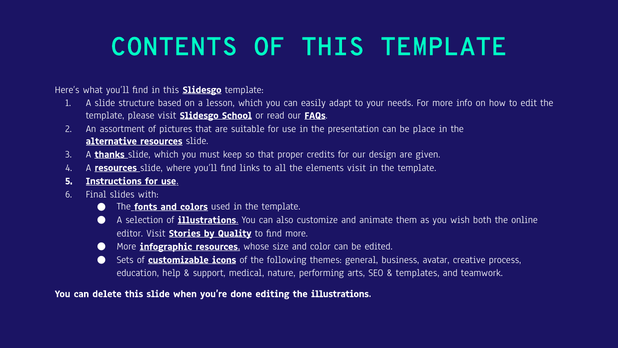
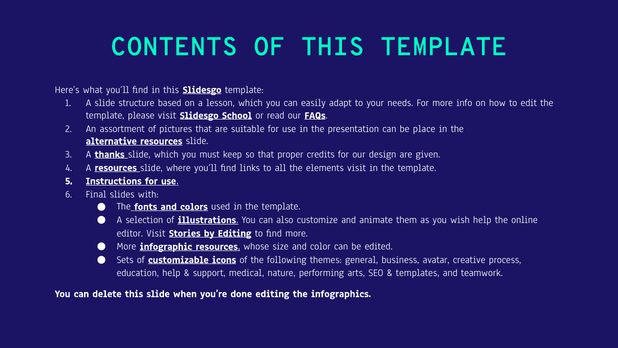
wish both: both -> help (482, 220)
by Quality: Quality -> Editing (235, 233)
the illustrations: illustrations -> infographics (341, 293)
